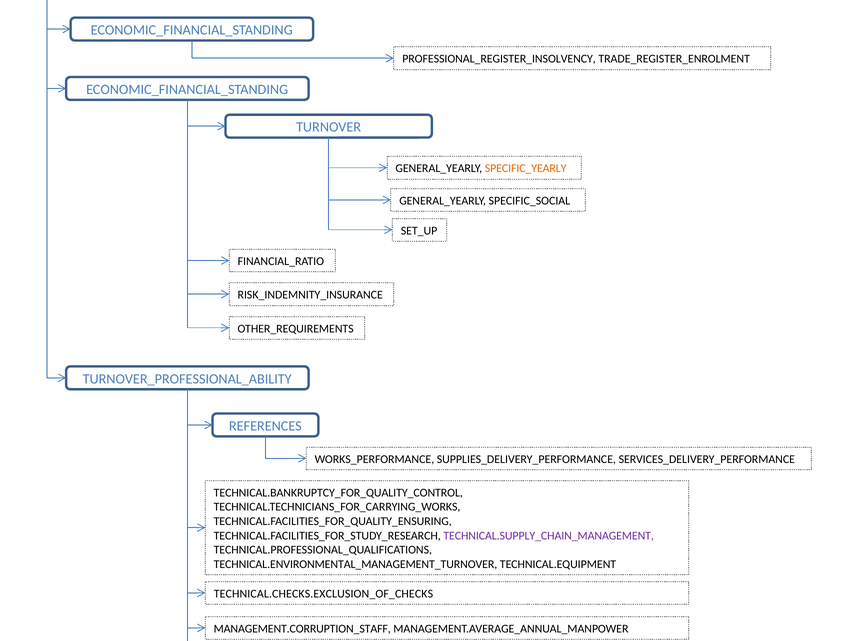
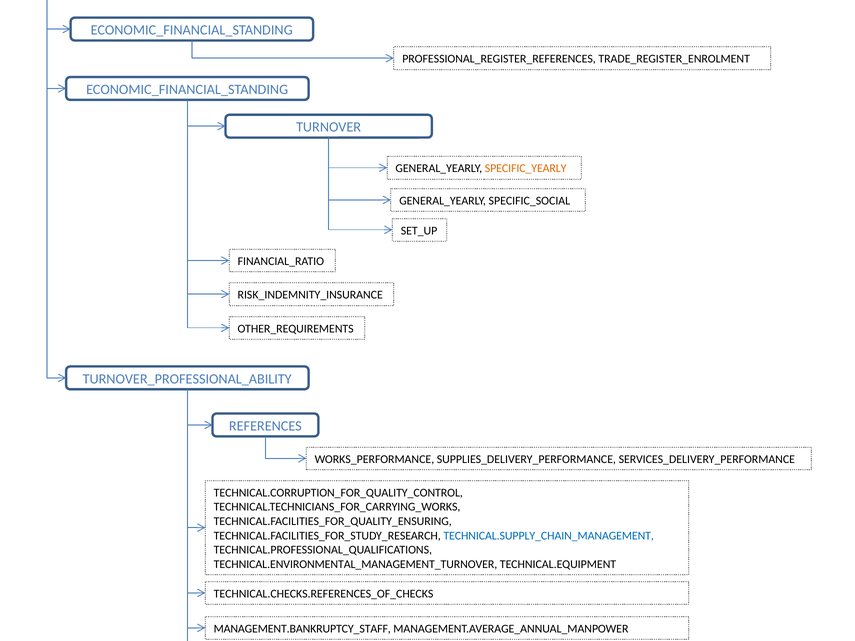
PROFESSIONAL_REGISTER_INSOLVENCY: PROFESSIONAL_REGISTER_INSOLVENCY -> PROFESSIONAL_REGISTER_REFERENCES (499, 59)
TECHNICAL.BANKRUPTCY_FOR_QUALITY_CONTROL: TECHNICAL.BANKRUPTCY_FOR_QUALITY_CONTROL -> TECHNICAL.CORRUPTION_FOR_QUALITY_CONTROL (338, 493)
TECHNICAL.SUPPLY_CHAIN_MANAGEMENT colour: purple -> blue (549, 536)
TECHNICAL.CHECKS.EXCLUSION_OF_CHECKS: TECHNICAL.CHECKS.EXCLUSION_OF_CHECKS -> TECHNICAL.CHECKS.REFERENCES_OF_CHECKS (324, 594)
MANAGEMENT.CORRUPTION_STAFF: MANAGEMENT.CORRUPTION_STAFF -> MANAGEMENT.BANKRUPTCY_STAFF (302, 629)
